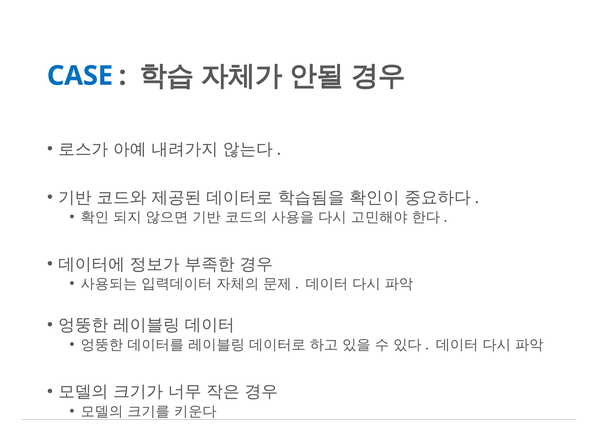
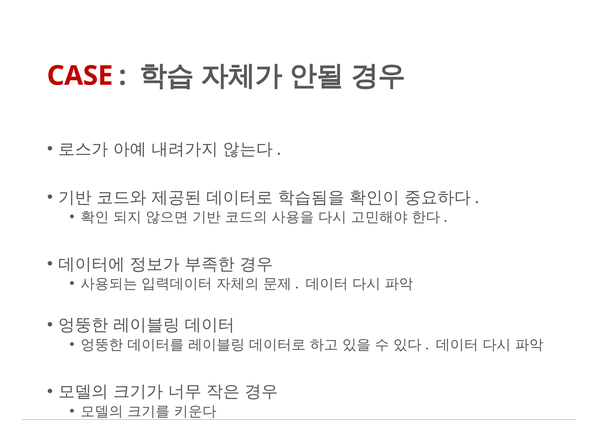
CASE colour: blue -> red (80, 76)
